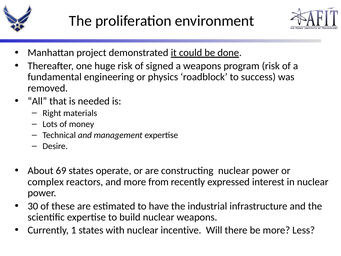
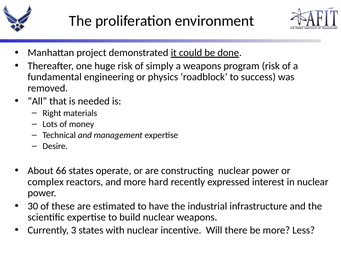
signed: signed -> simply (160, 66)
69: 69 -> 66 (61, 171)
from: from -> hard (158, 182)
1: 1 -> 3 (74, 230)
